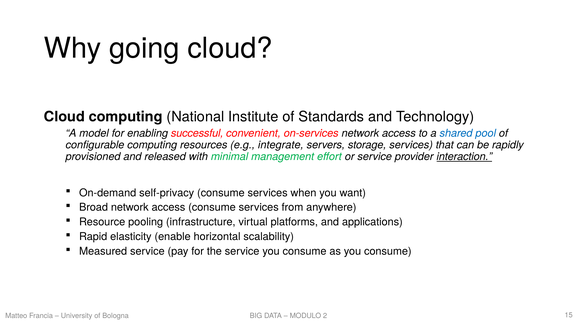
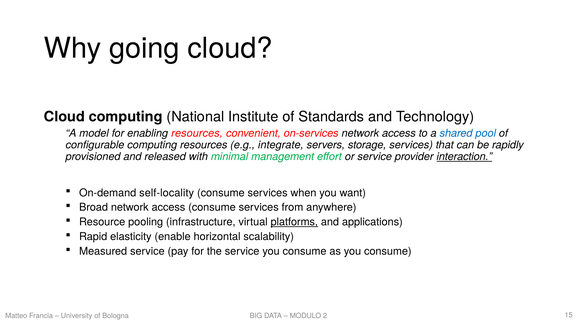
enabling successful: successful -> resources (197, 133)
self-privacy: self-privacy -> self-locality (167, 193)
platforms underline: none -> present (294, 222)
